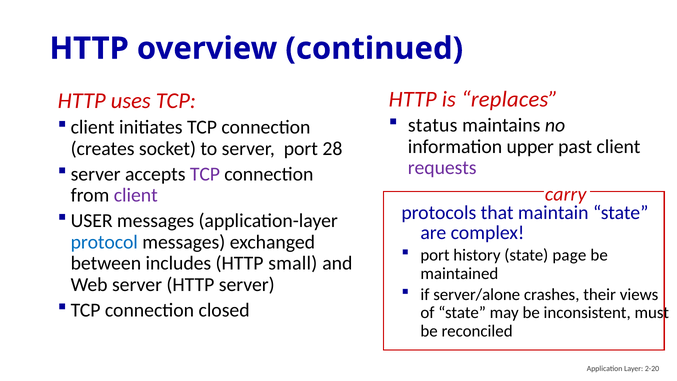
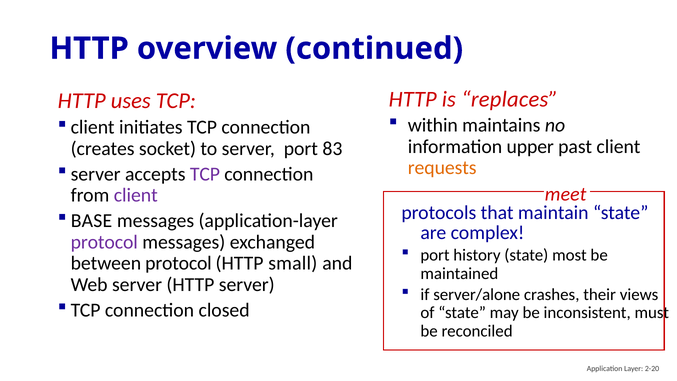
status: status -> within (433, 125)
28: 28 -> 83 (332, 149)
requests colour: purple -> orange (442, 168)
carry: carry -> meet (566, 194)
USER: USER -> BASE (92, 221)
protocol colour: blue -> purple (104, 242)
page: page -> most (569, 255)
between includes: includes -> protocol (178, 263)
